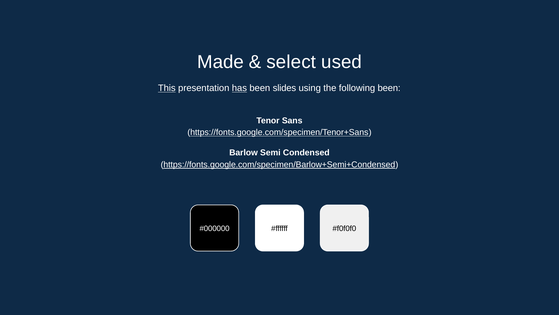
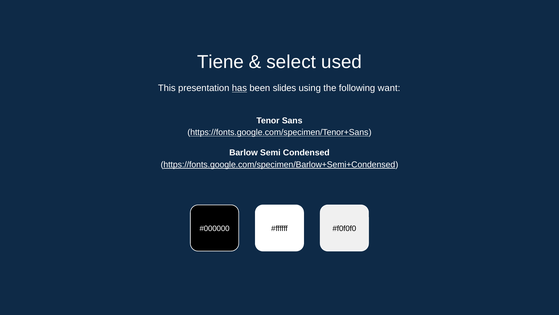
Made: Made -> Tiene (220, 62)
This underline: present -> none (167, 88)
following been: been -> want (389, 88)
